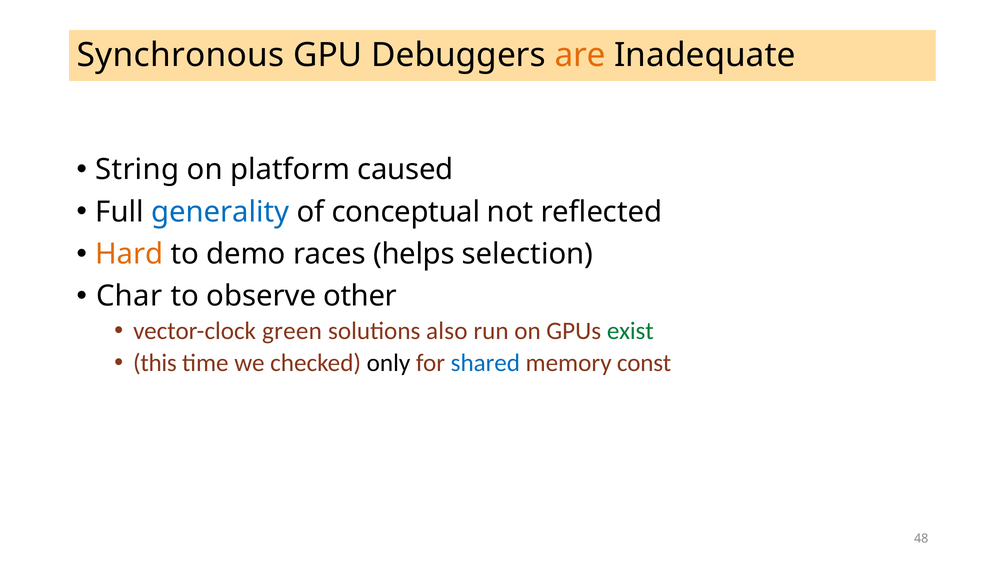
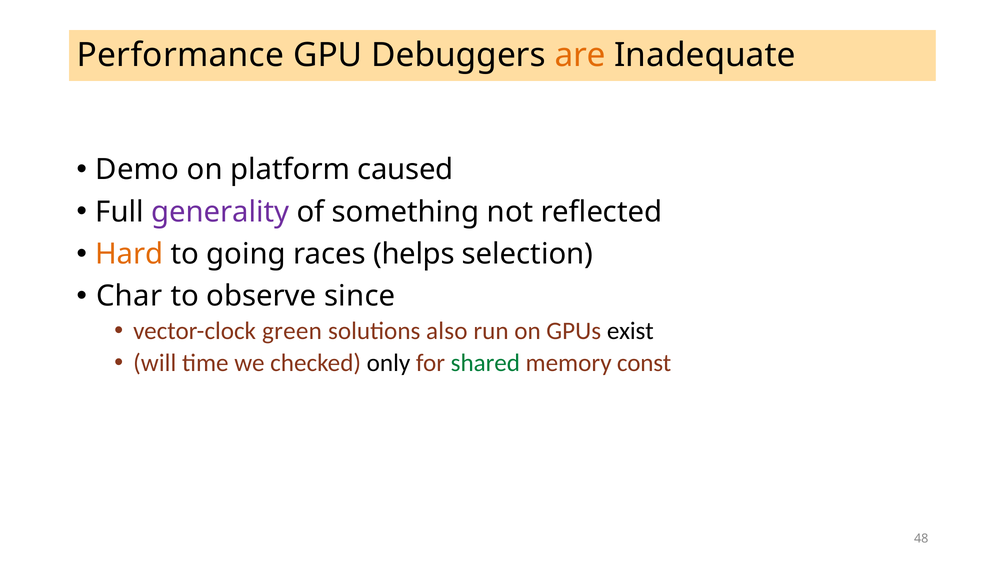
Synchronous: Synchronous -> Performance (180, 55)
String: String -> Demo (137, 170)
generality colour: blue -> purple (220, 212)
conceptual: conceptual -> something (406, 212)
demo: demo -> going (246, 254)
other: other -> since (360, 296)
exist colour: green -> black (630, 331)
this: this -> will (155, 363)
shared colour: blue -> green (485, 363)
